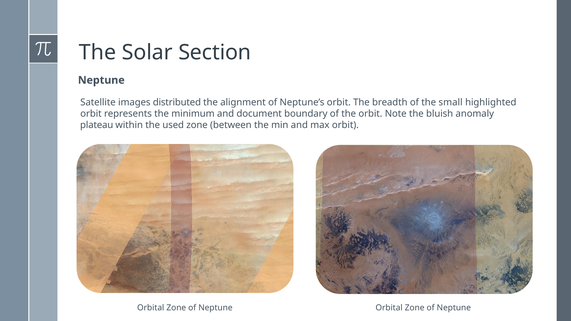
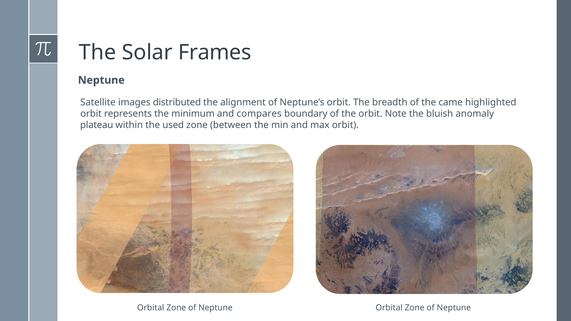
Section: Section -> Frames (215, 53)
small: small -> came (451, 102)
document: document -> compares (259, 114)
